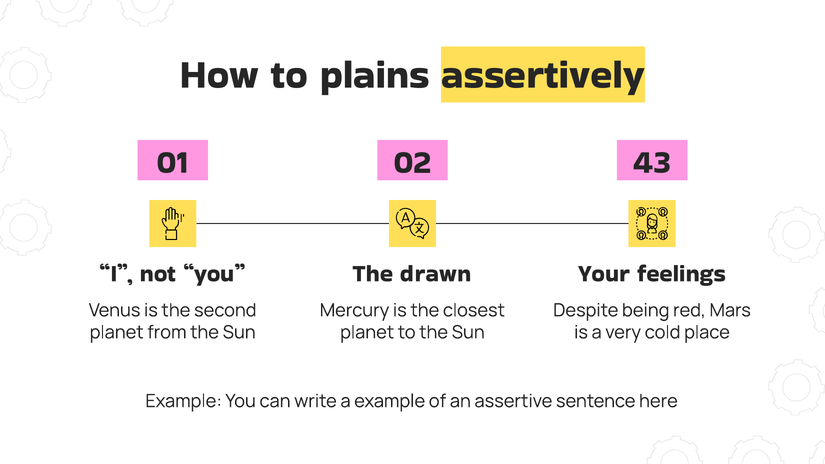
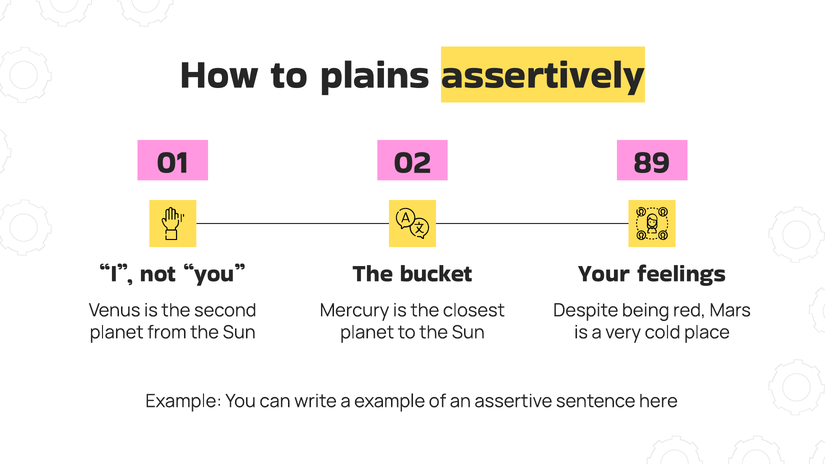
43: 43 -> 89 (652, 163)
drawn: drawn -> bucket (436, 274)
